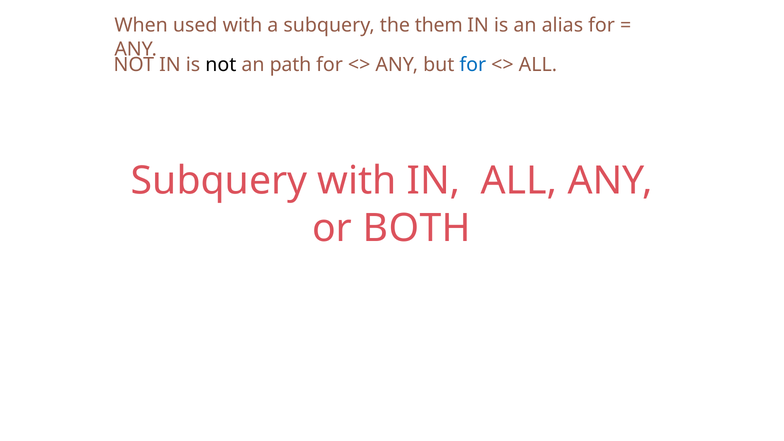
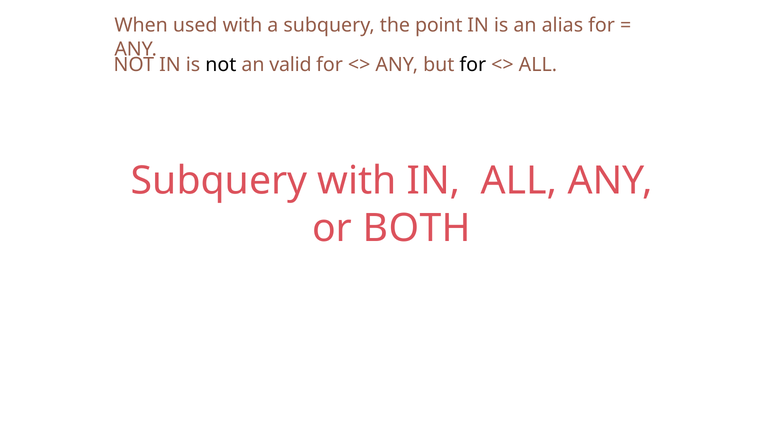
them: them -> point (439, 26)
path: path -> valid (290, 65)
for colour: blue -> black (473, 65)
